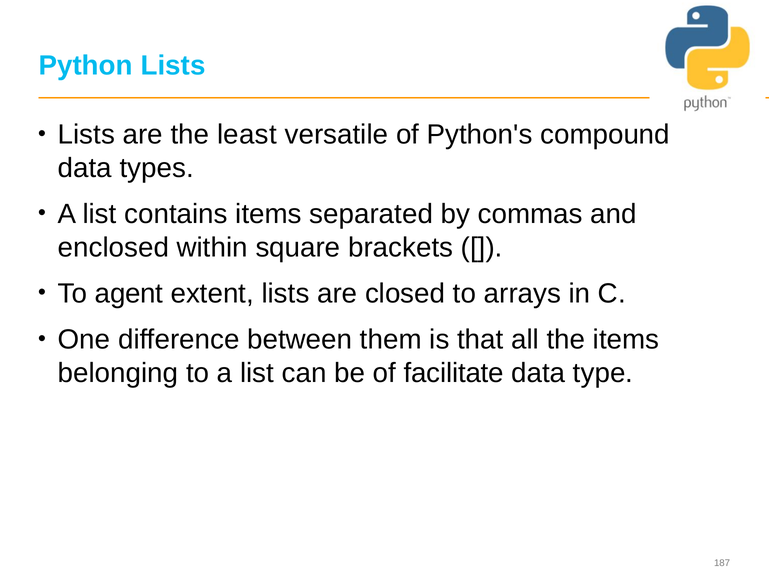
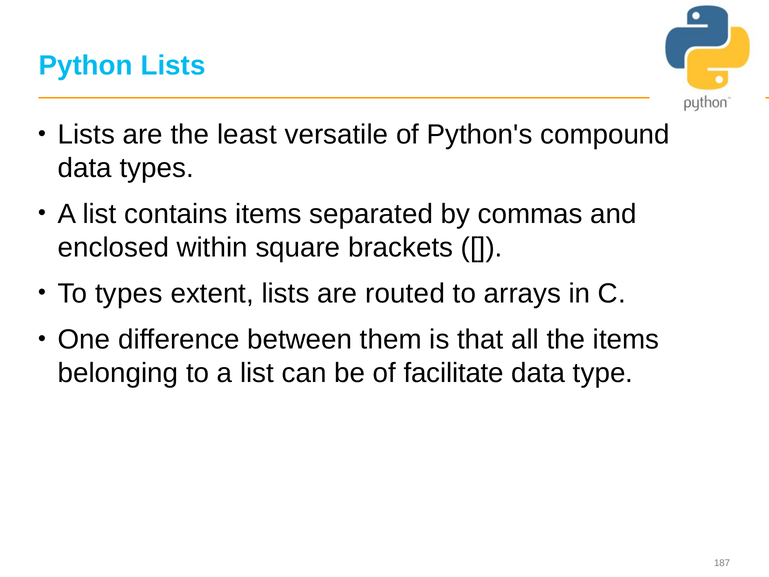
To agent: agent -> types (129, 294)
closed: closed -> routed (405, 294)
